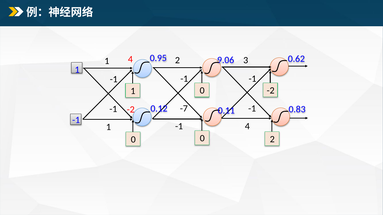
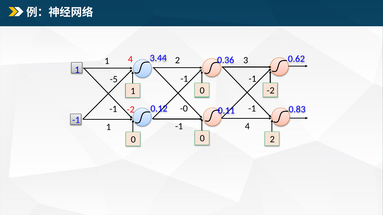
0.95: 0.95 -> 3.44 (158, 58)
9.06: 9.06 -> 0.36 (226, 60)
-1: -1 -> -5 (114, 79)
-7: -7 -> -0 (184, 109)
